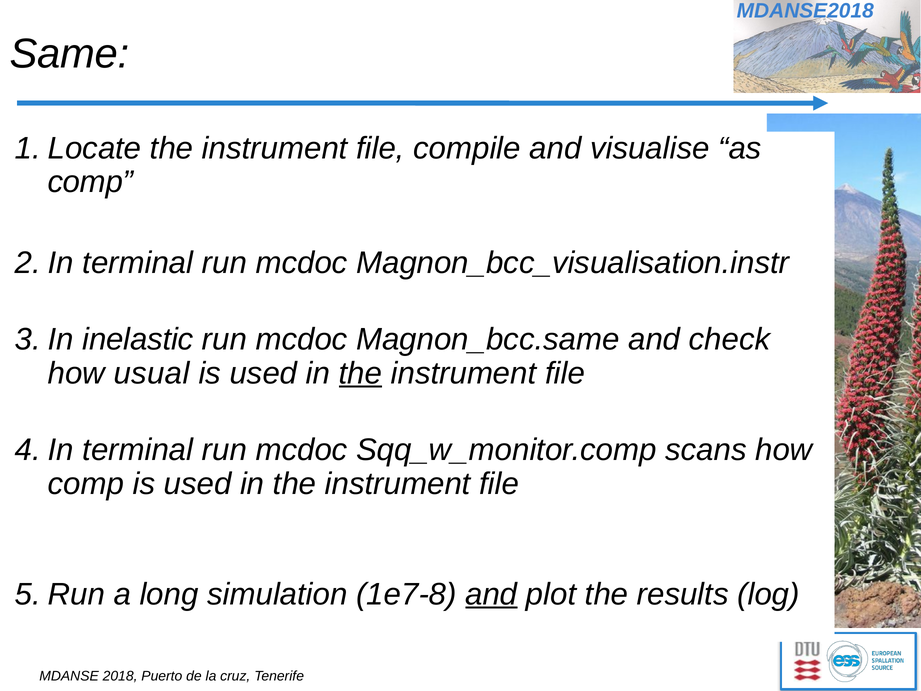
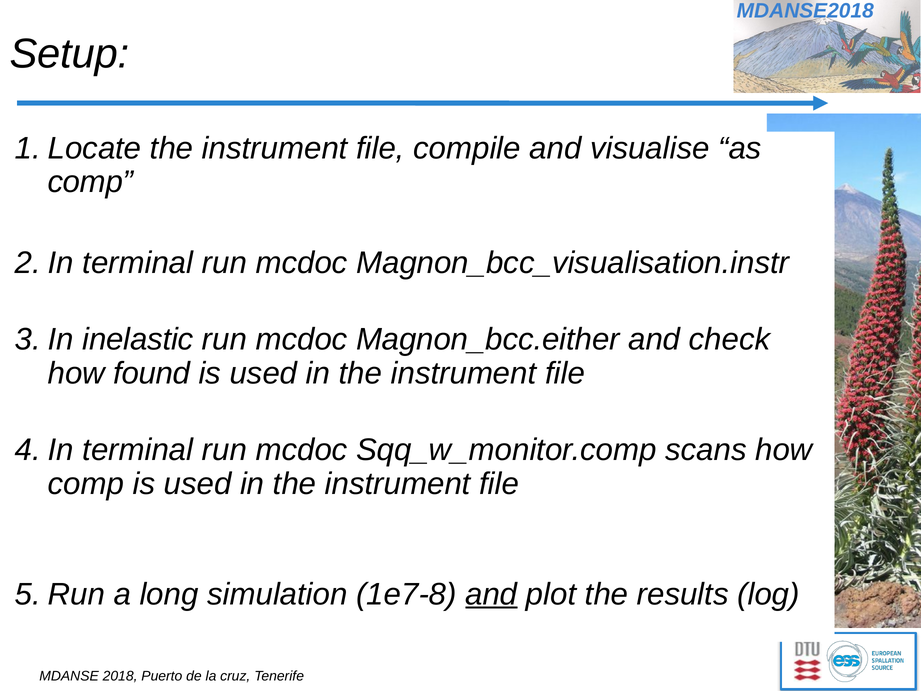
Same: Same -> Setup (70, 54)
Magnon_bcc.same: Magnon_bcc.same -> Magnon_bcc.either (488, 339)
usual: usual -> found (152, 373)
the underline: present -> none (361, 373)
